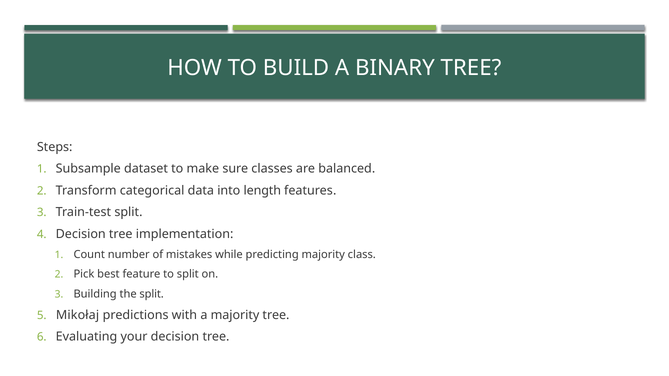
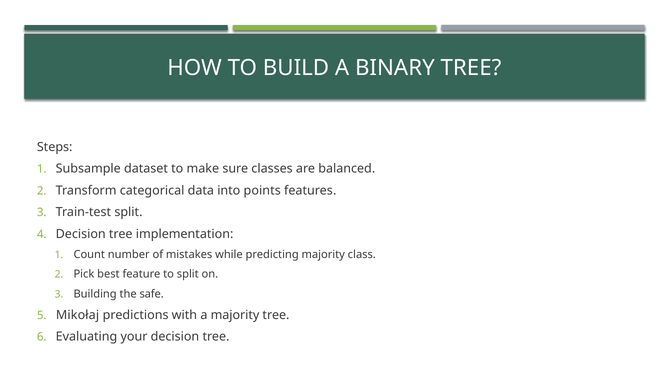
length: length -> points (262, 191)
the split: split -> safe (152, 294)
